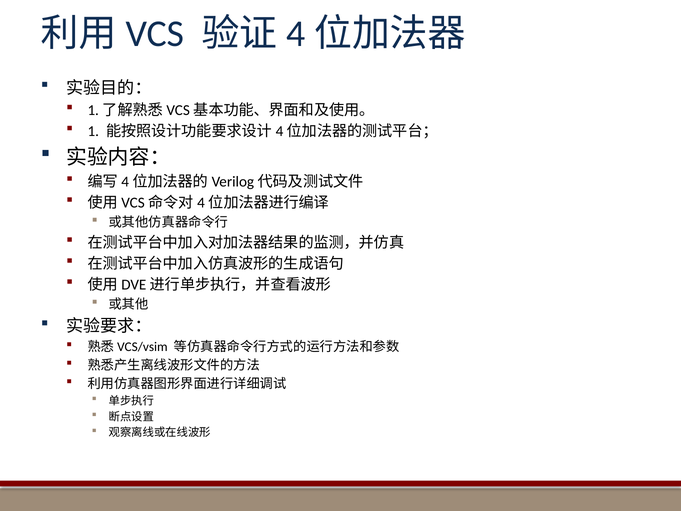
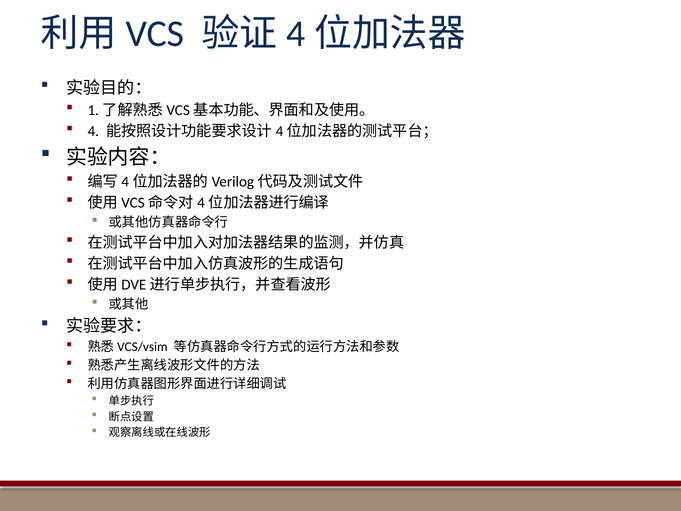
1: 1 -> 4 (93, 131)
